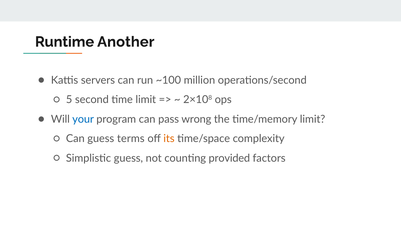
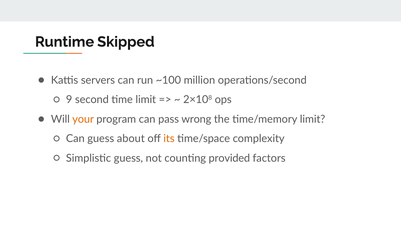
Another: Another -> Skipped (126, 42)
5: 5 -> 9 (69, 99)
your colour: blue -> orange (83, 119)
terms: terms -> about (131, 138)
